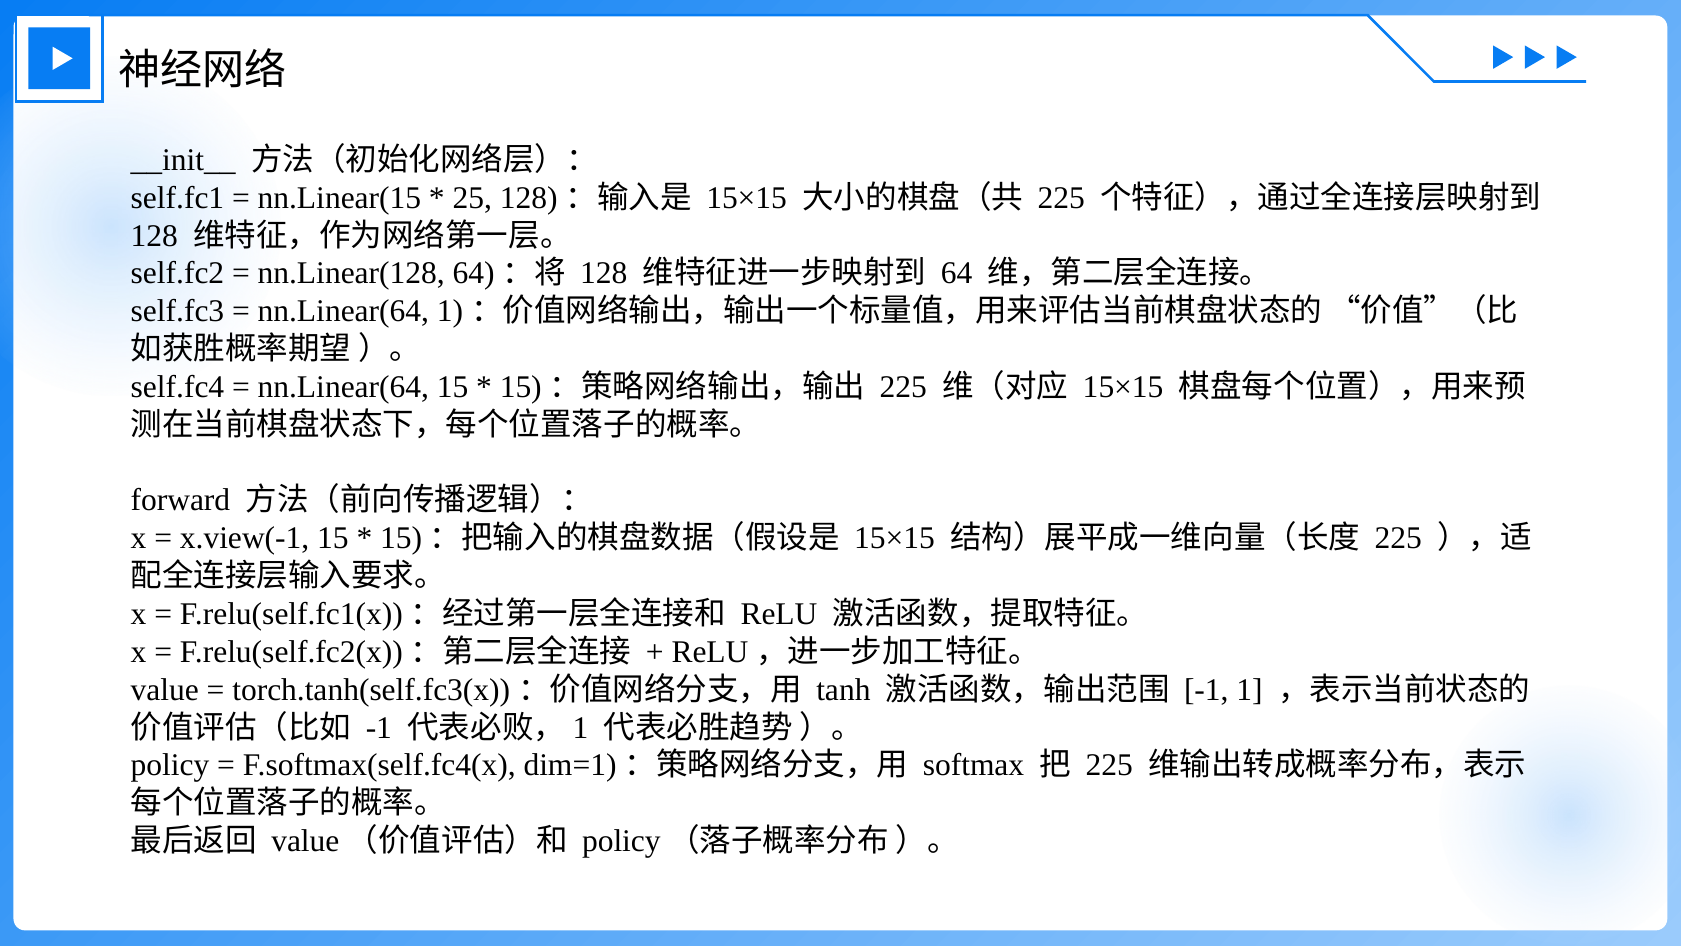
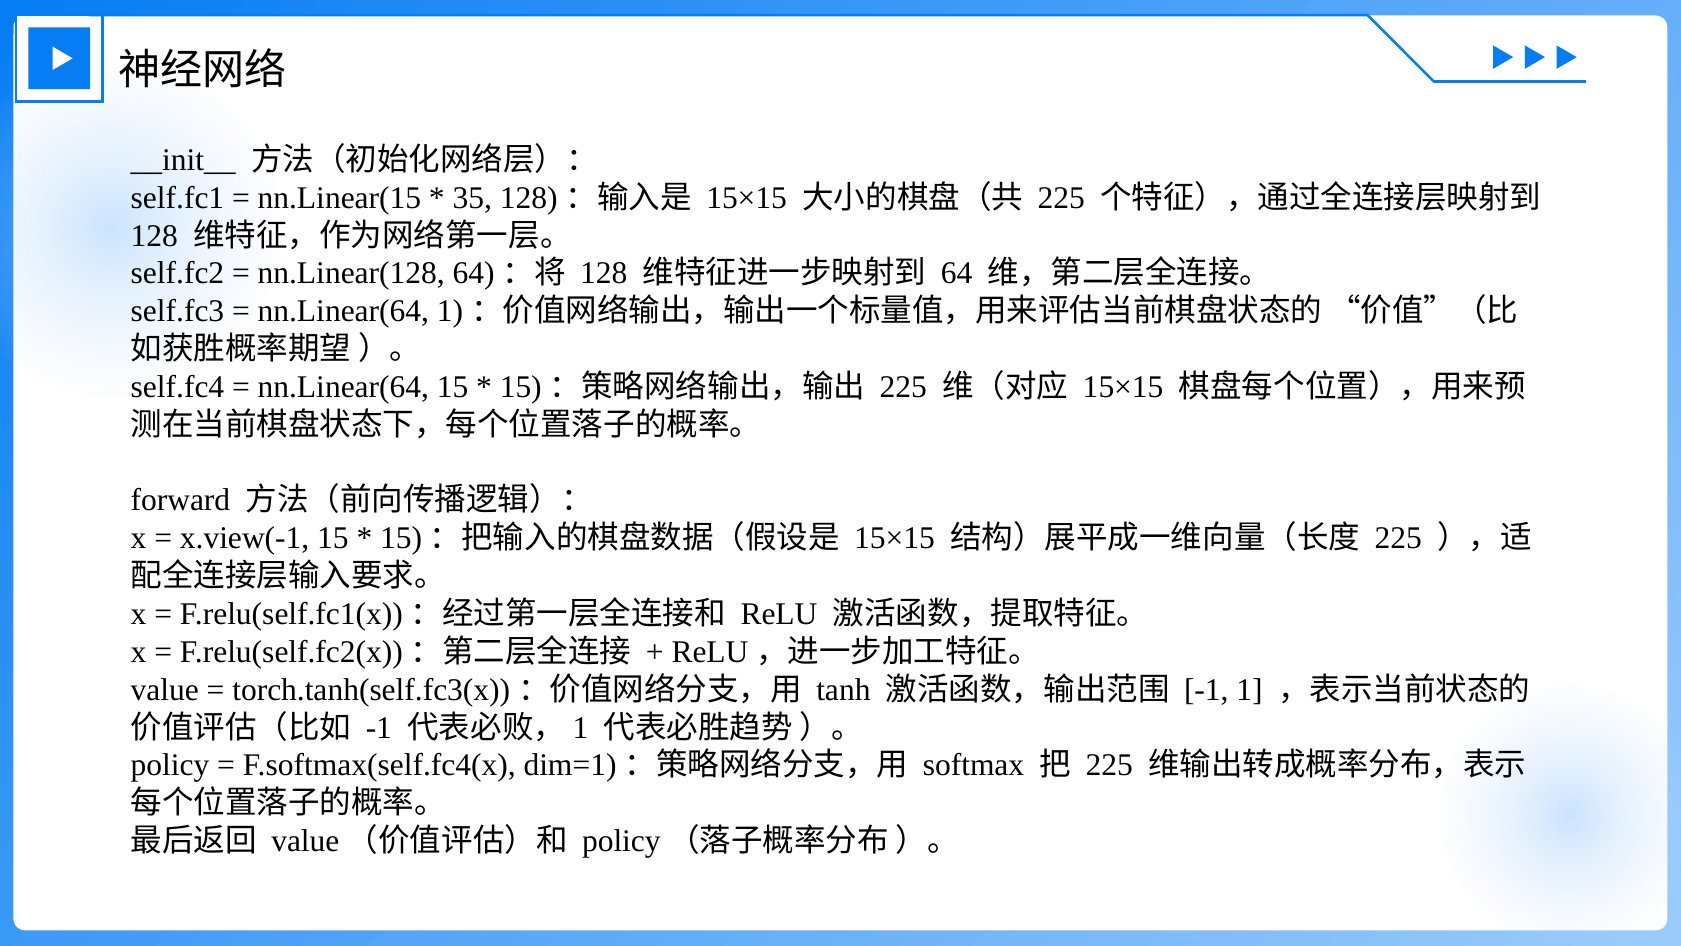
25: 25 -> 35 (472, 198)
